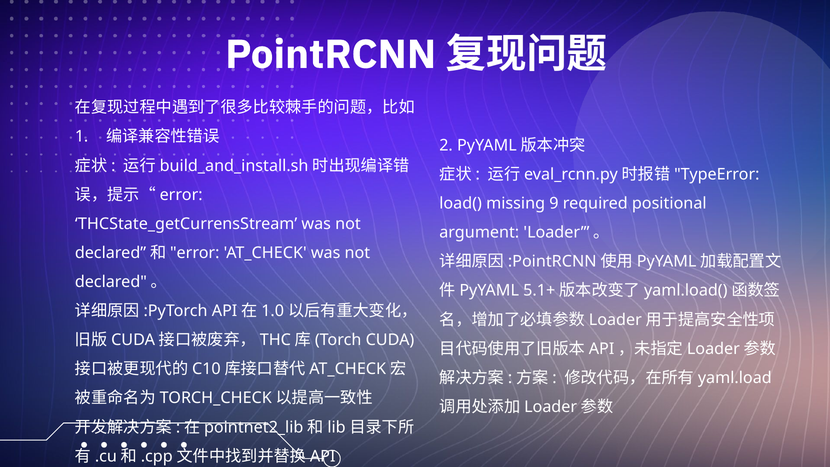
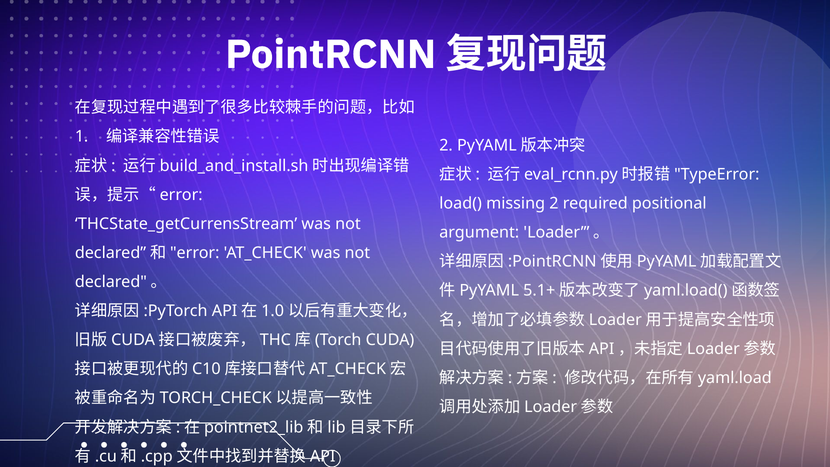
missing 9: 9 -> 2 (554, 203)
